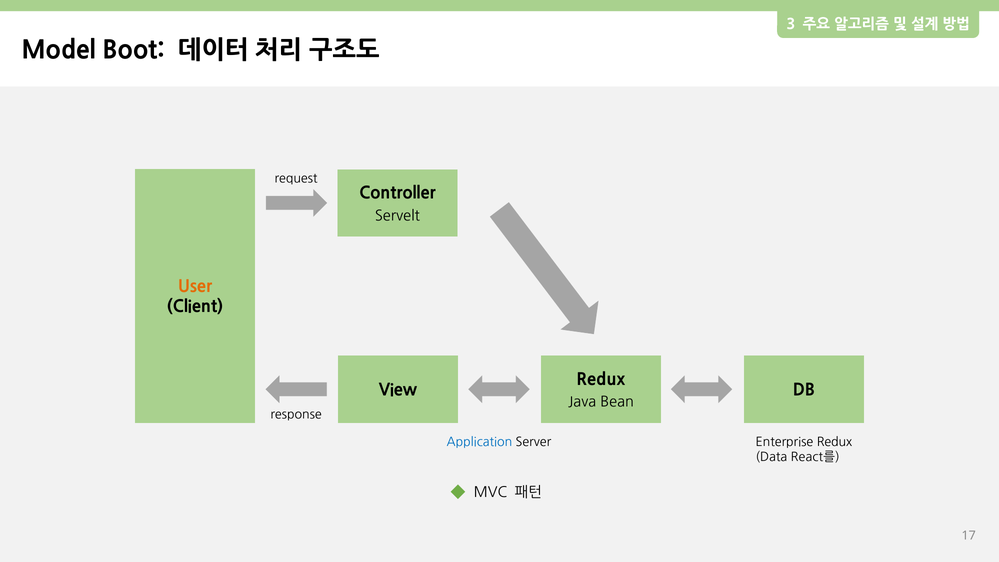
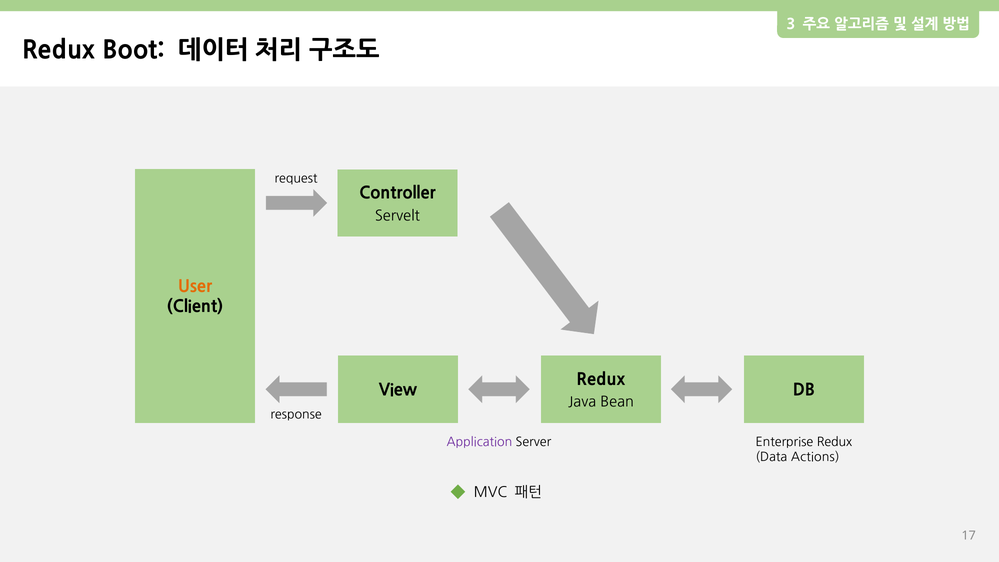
Model: Model -> Redux (59, 50)
Application colour: blue -> purple (479, 442)
React를: React를 -> Actions (815, 457)
